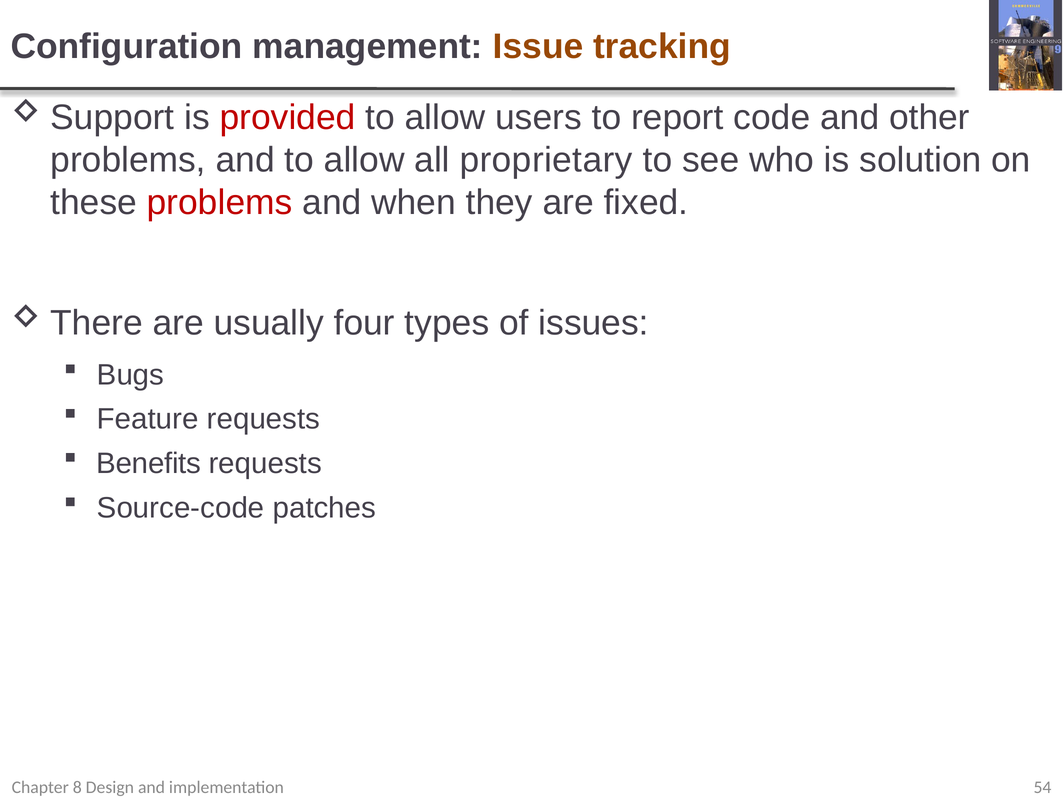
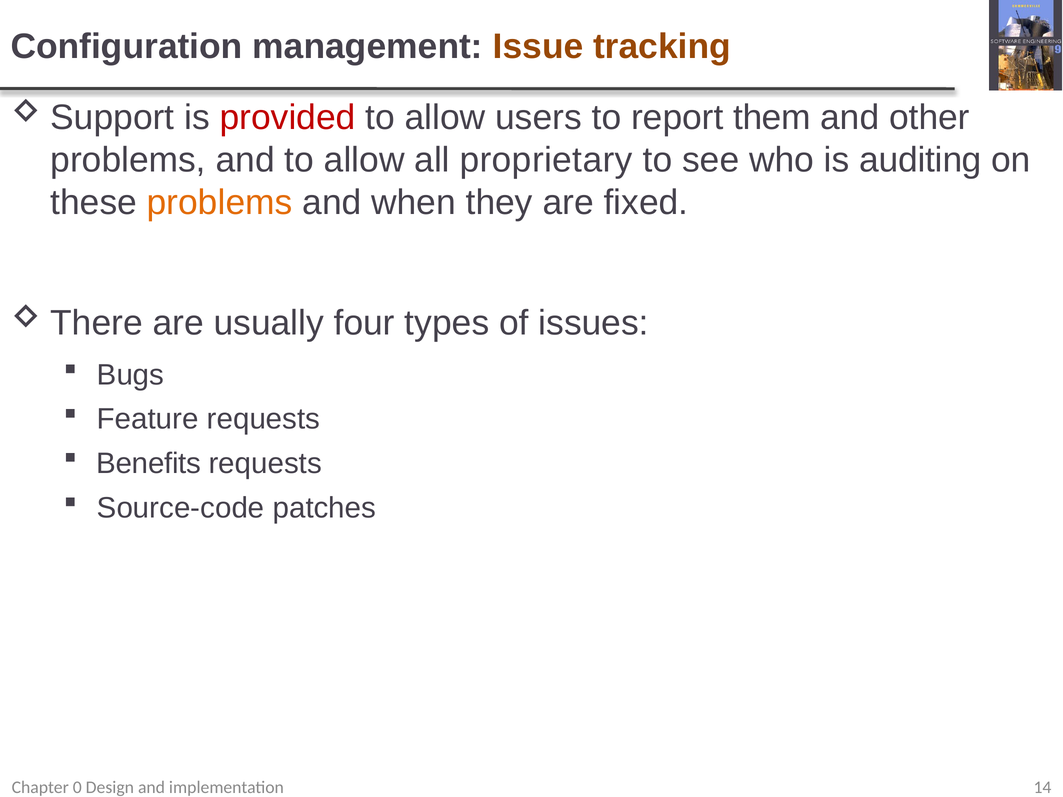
code: code -> them (772, 118)
solution: solution -> auditing (921, 160)
problems colour: red -> orange (220, 203)
8: 8 -> 0 (77, 788)
54: 54 -> 14 (1042, 788)
